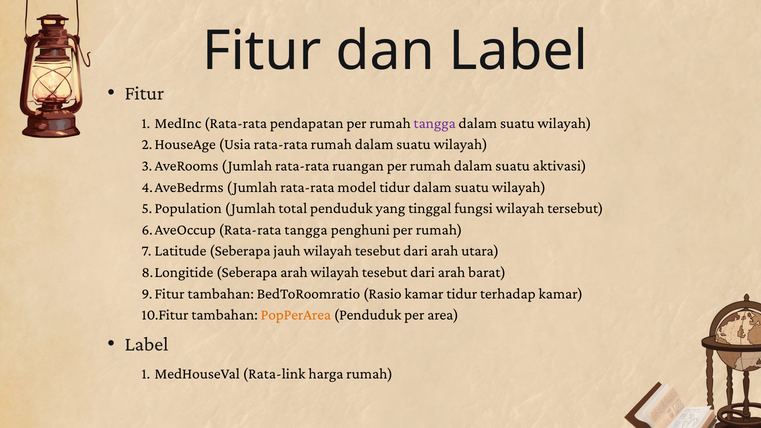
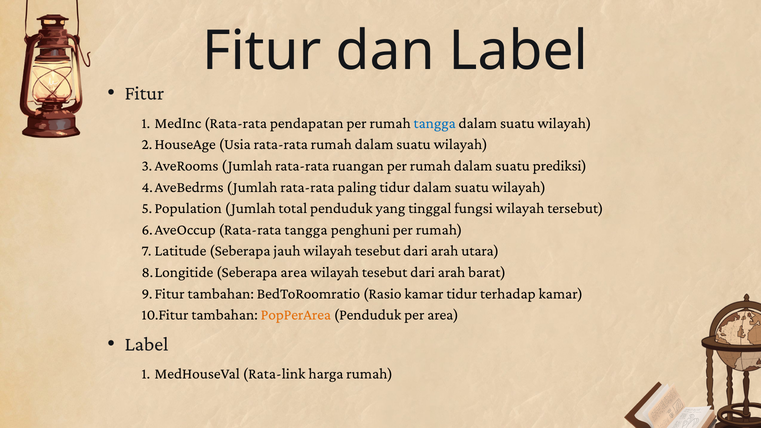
tangga colour: purple -> blue (435, 123)
aktivasi: aktivasi -> prediksi (560, 166)
model: model -> paling (357, 187)
Seberapa arah: arah -> area (294, 272)
